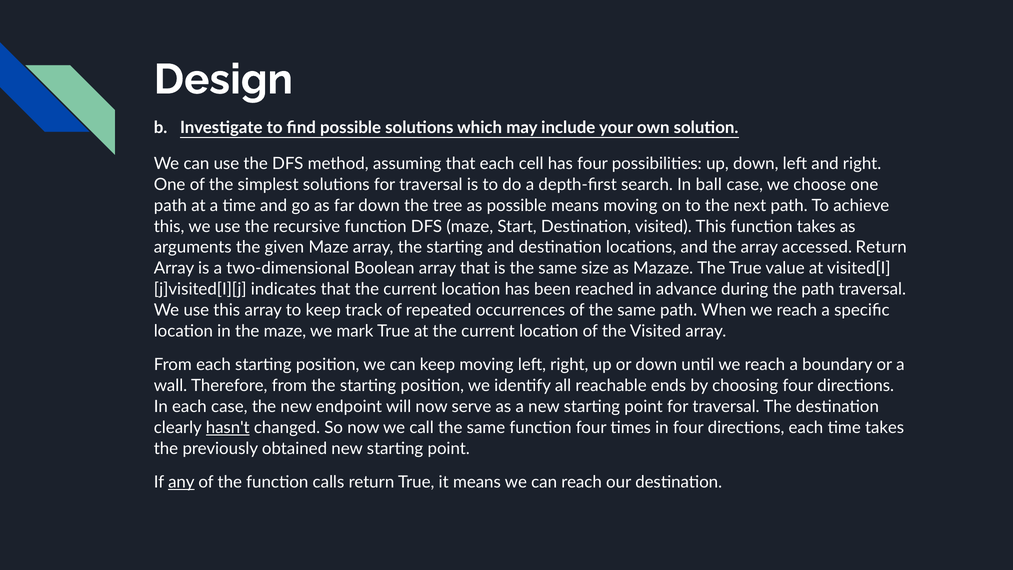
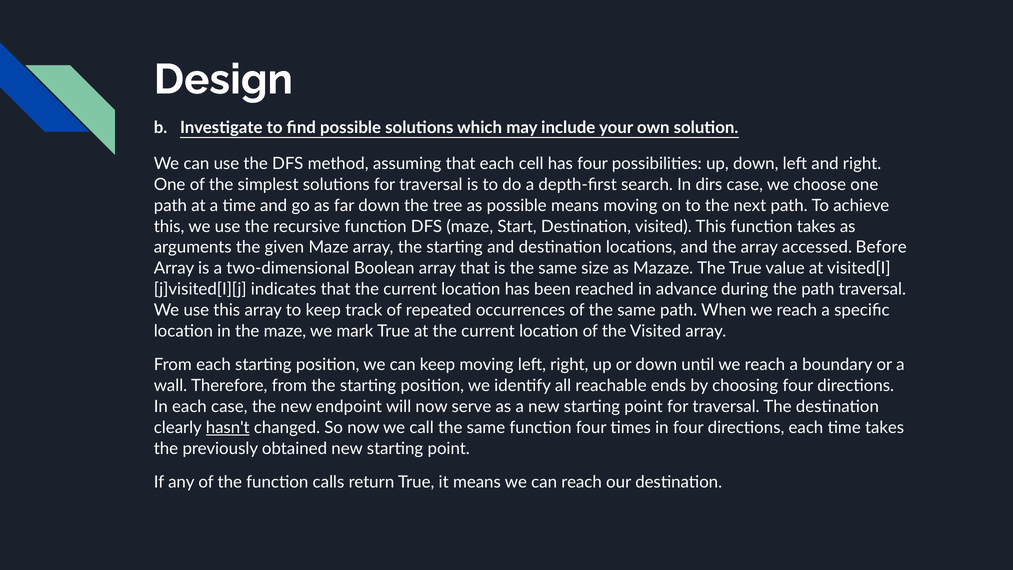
ball: ball -> dirs (709, 185)
accessed Return: Return -> Before (881, 247)
any underline: present -> none (181, 482)
